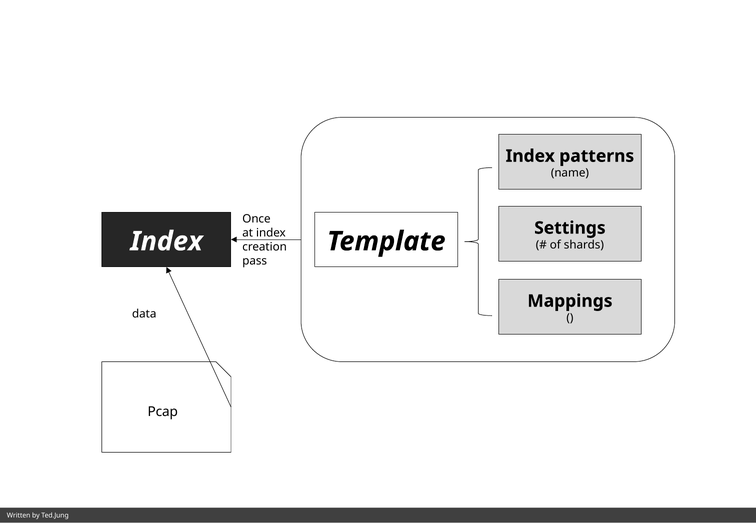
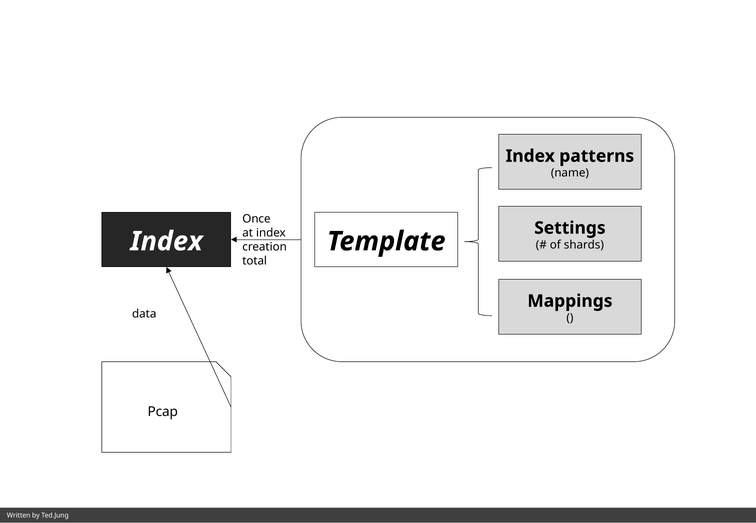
pass: pass -> total (255, 261)
